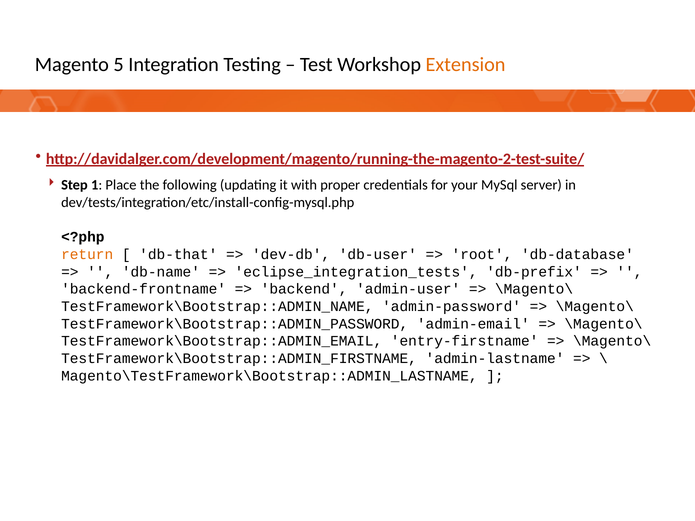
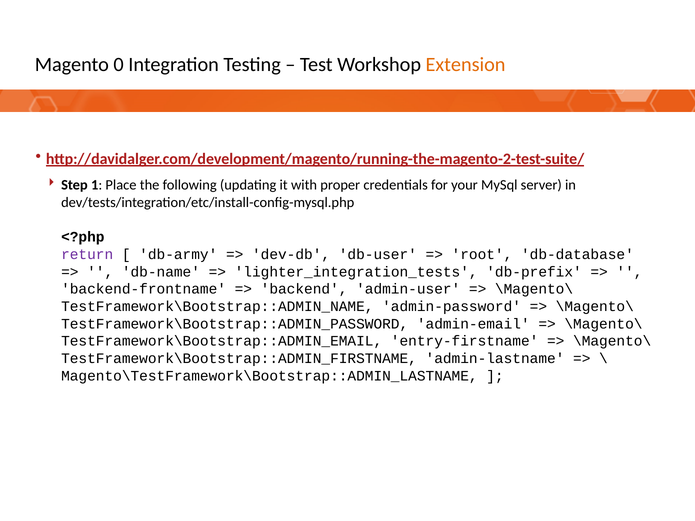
5: 5 -> 0 (119, 65)
return colour: orange -> purple (87, 255)
db-that: db-that -> db-army (178, 255)
eclipse_integration_tests: eclipse_integration_tests -> lighter_integration_tests (356, 272)
